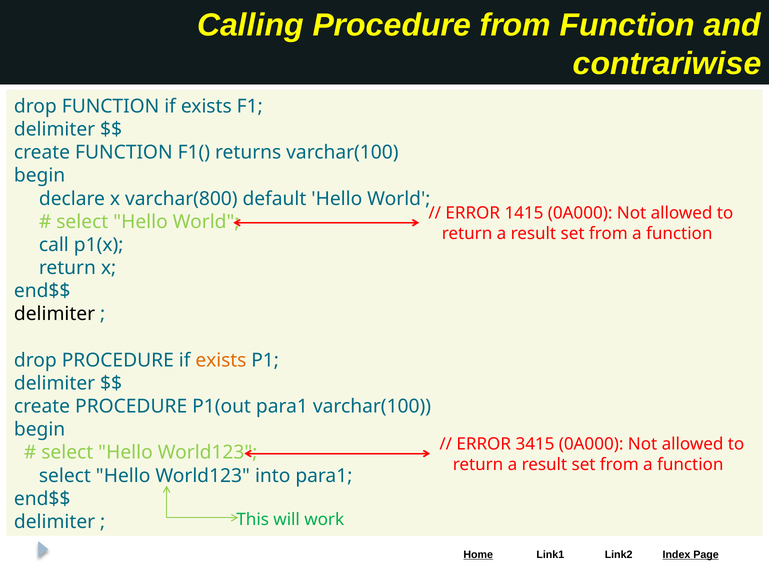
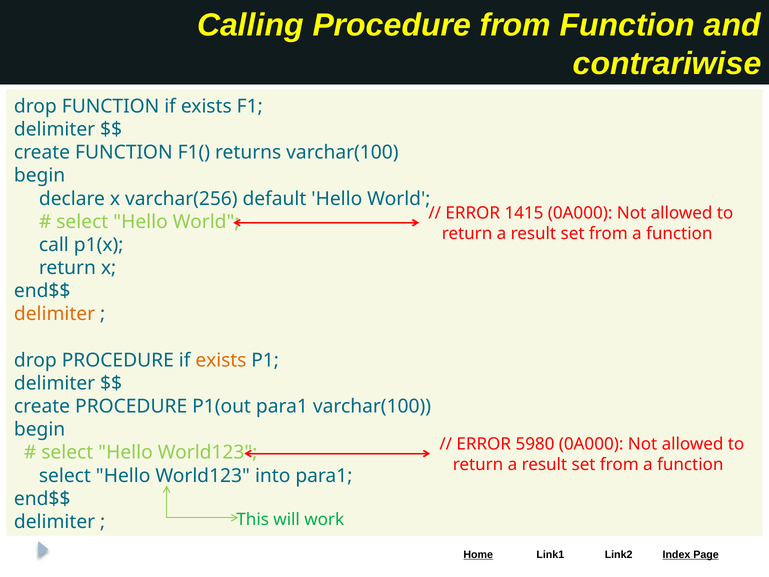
varchar(800: varchar(800 -> varchar(256 (181, 199)
delimiter colour: black -> orange (55, 314)
3415: 3415 -> 5980 (535, 444)
